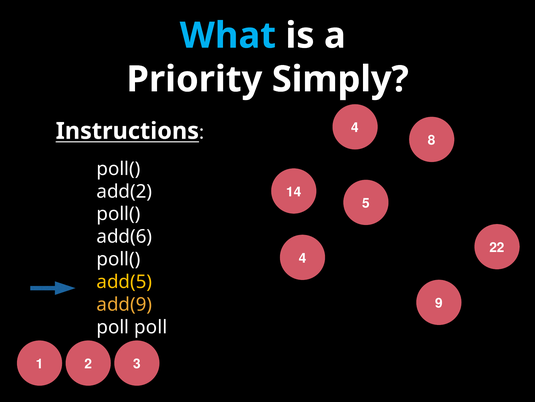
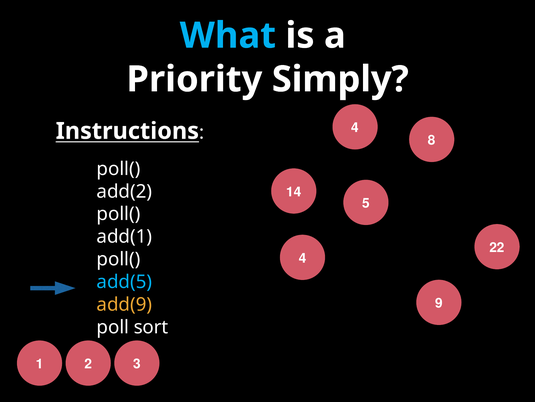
add(6: add(6 -> add(1 (124, 236)
add(5 colour: yellow -> light blue (124, 281)
poll poll: poll -> sort (151, 327)
